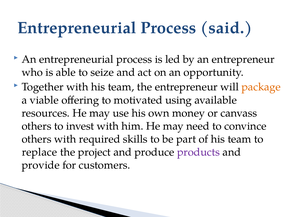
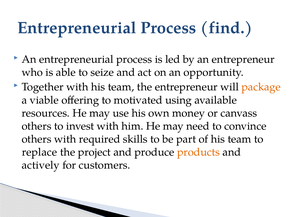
said: said -> find (226, 28)
products colour: purple -> orange (198, 152)
provide: provide -> actively (41, 165)
